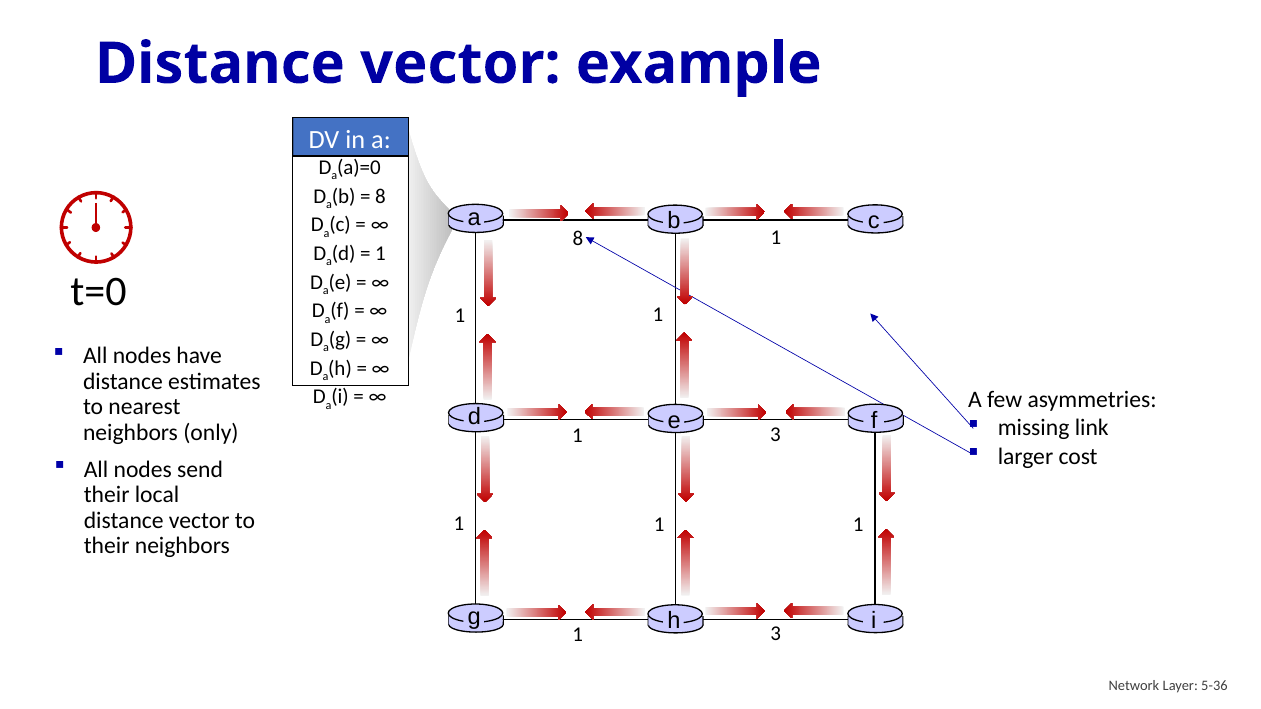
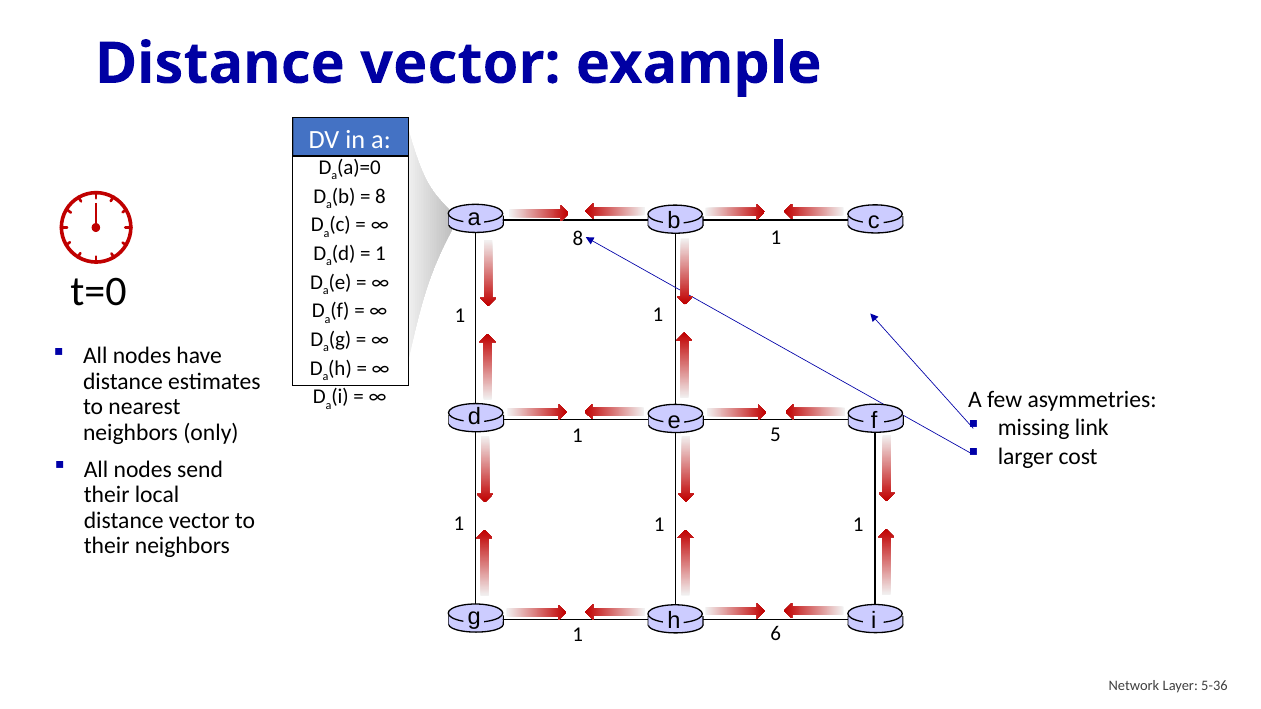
3: 3 -> 5 (775, 435)
3: 3 -> 6 (776, 633)
